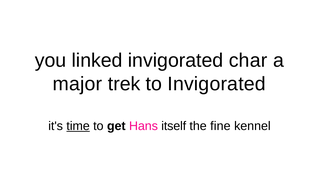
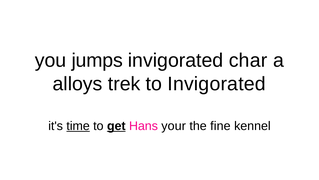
linked: linked -> jumps (97, 60)
major: major -> alloys (78, 84)
get underline: none -> present (116, 126)
itself: itself -> your (174, 126)
